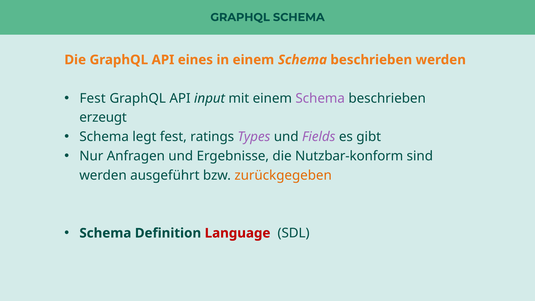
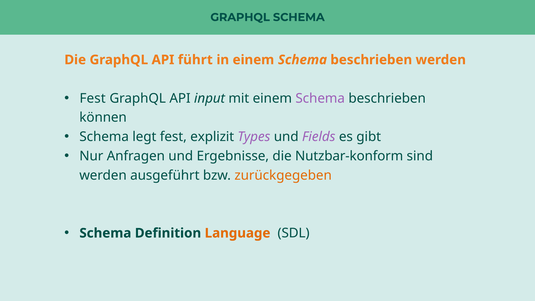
eines: eines -> führt (195, 60)
erzeugt: erzeugt -> können (103, 118)
ratings: ratings -> explizit (212, 137)
Language colour: red -> orange (238, 233)
